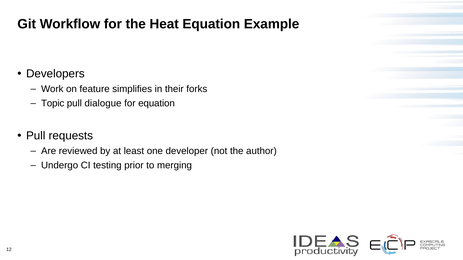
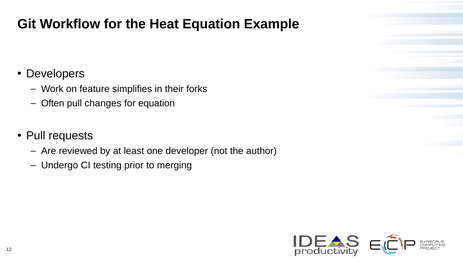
Topic: Topic -> Often (53, 104)
dialogue: dialogue -> changes (103, 104)
